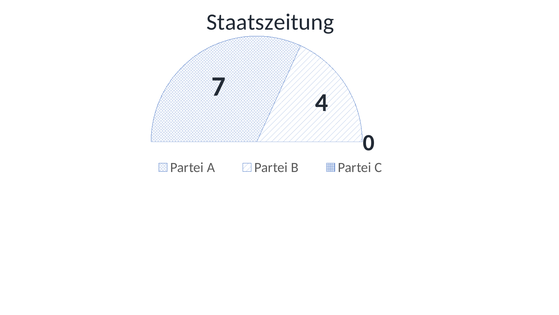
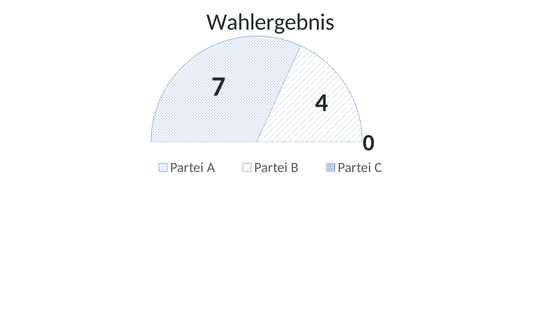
Staatszeitung: Staatszeitung -> Wahlergebnis (270, 22)
